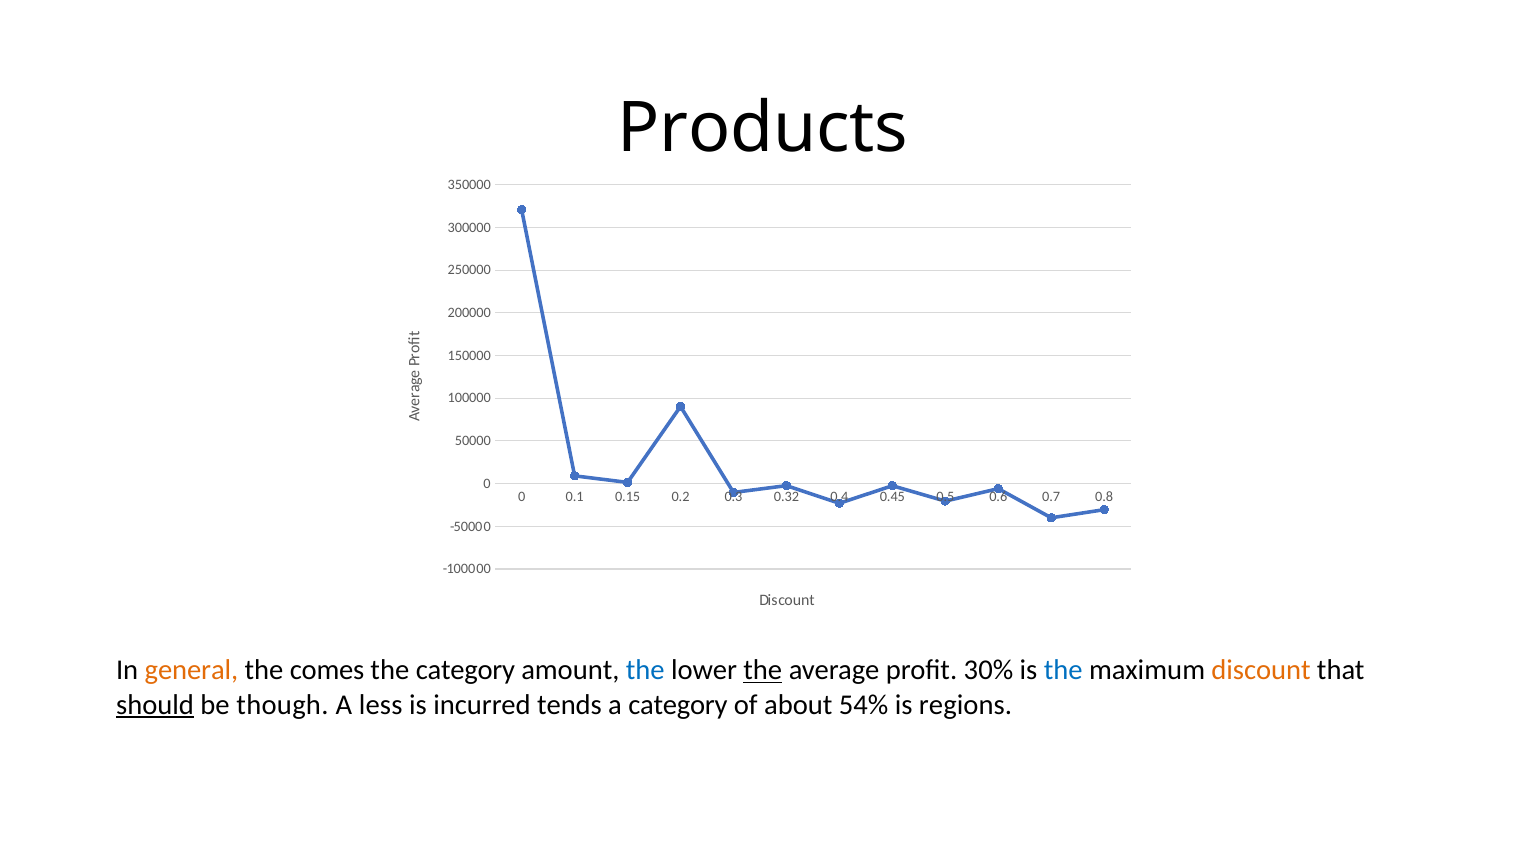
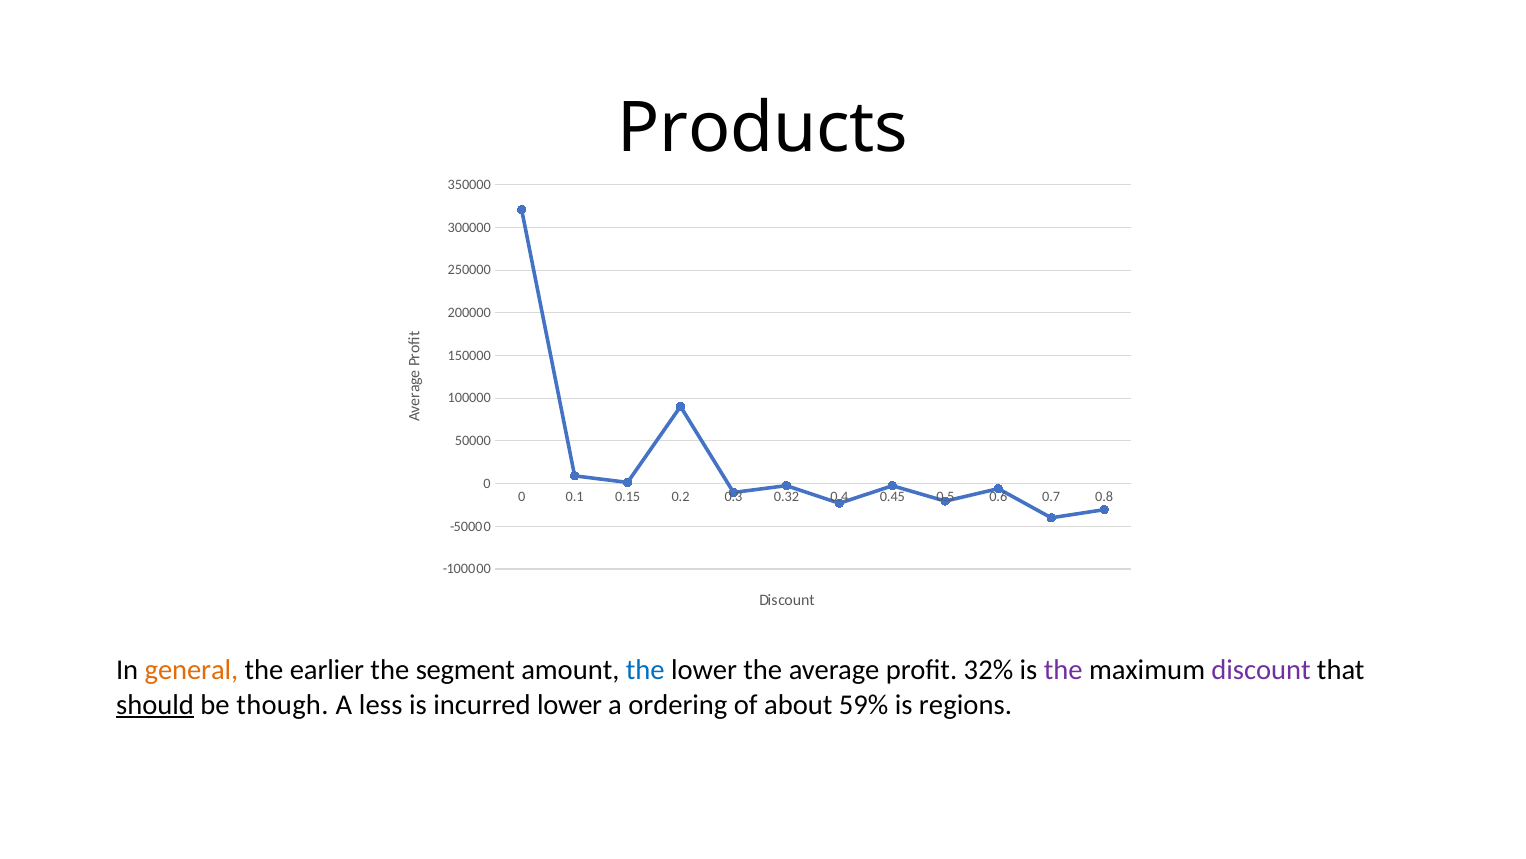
comes: comes -> earlier (327, 670)
the category: category -> segment (465, 670)
the underline: present -> none (763, 670)
30%: 30% -> 32% (988, 670)
the colour: blue -> purple (1063, 670)
discount colour: orange -> purple (1261, 670)
incurred tends: tends -> lower (570, 704)
a category: category -> ordering (678, 704)
54%: 54% -> 59% (864, 704)
